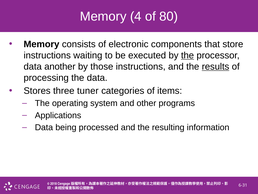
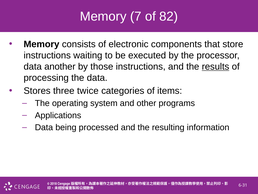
4: 4 -> 7 (136, 16)
80: 80 -> 82 (169, 16)
the underline: present -> none (187, 55)
tuner: tuner -> twice (88, 91)
